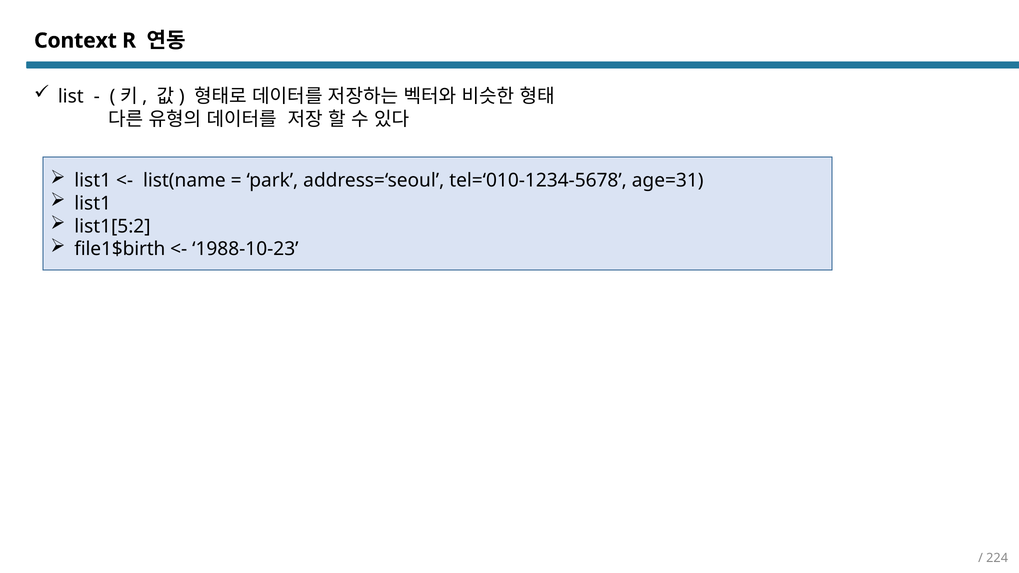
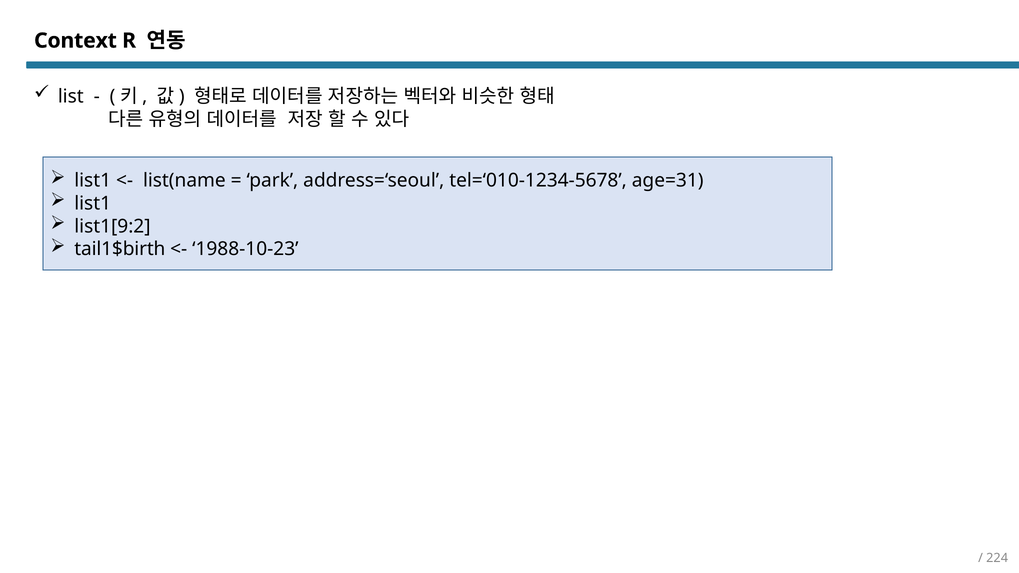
list1[5:2: list1[5:2 -> list1[9:2 (112, 226)
file1$birth: file1$birth -> tail1$birth (120, 249)
